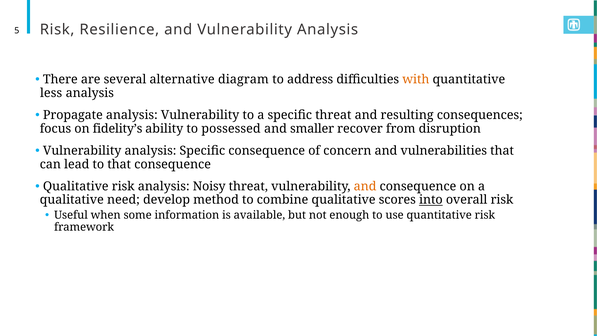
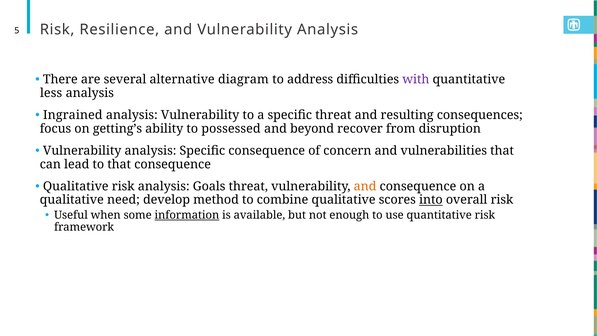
with colour: orange -> purple (416, 80)
Propagate: Propagate -> Ingrained (73, 115)
fidelity’s: fidelity’s -> getting’s (117, 129)
smaller: smaller -> beyond (312, 129)
Noisy: Noisy -> Goals (209, 186)
information underline: none -> present (187, 215)
